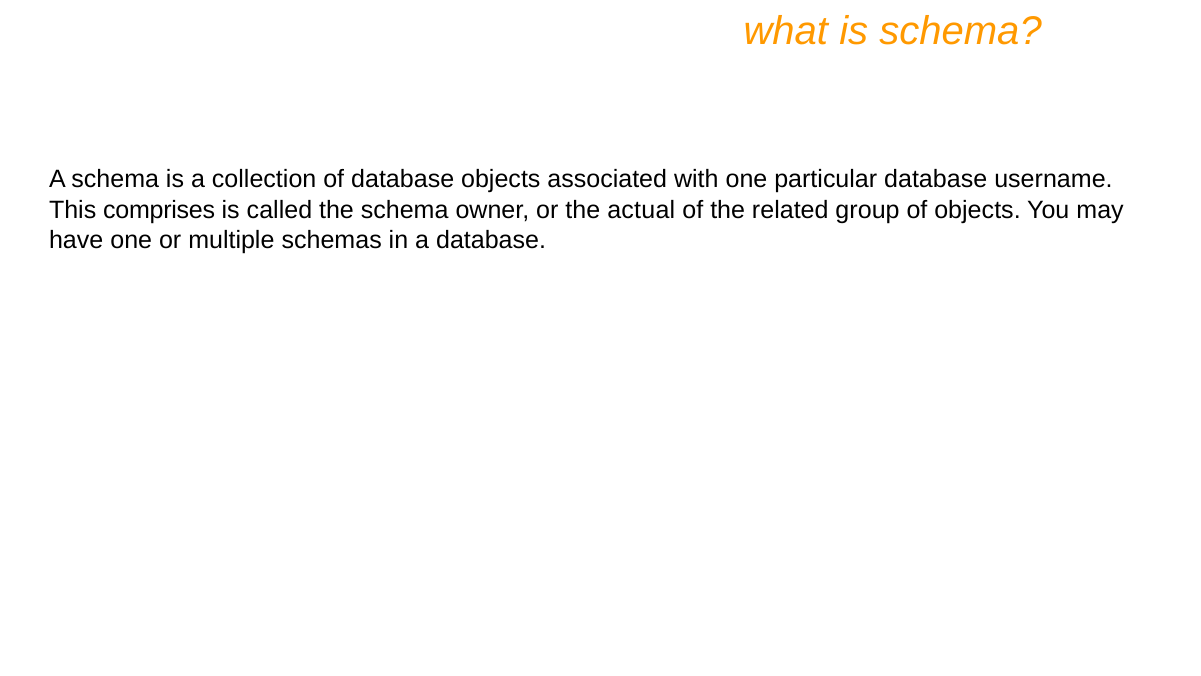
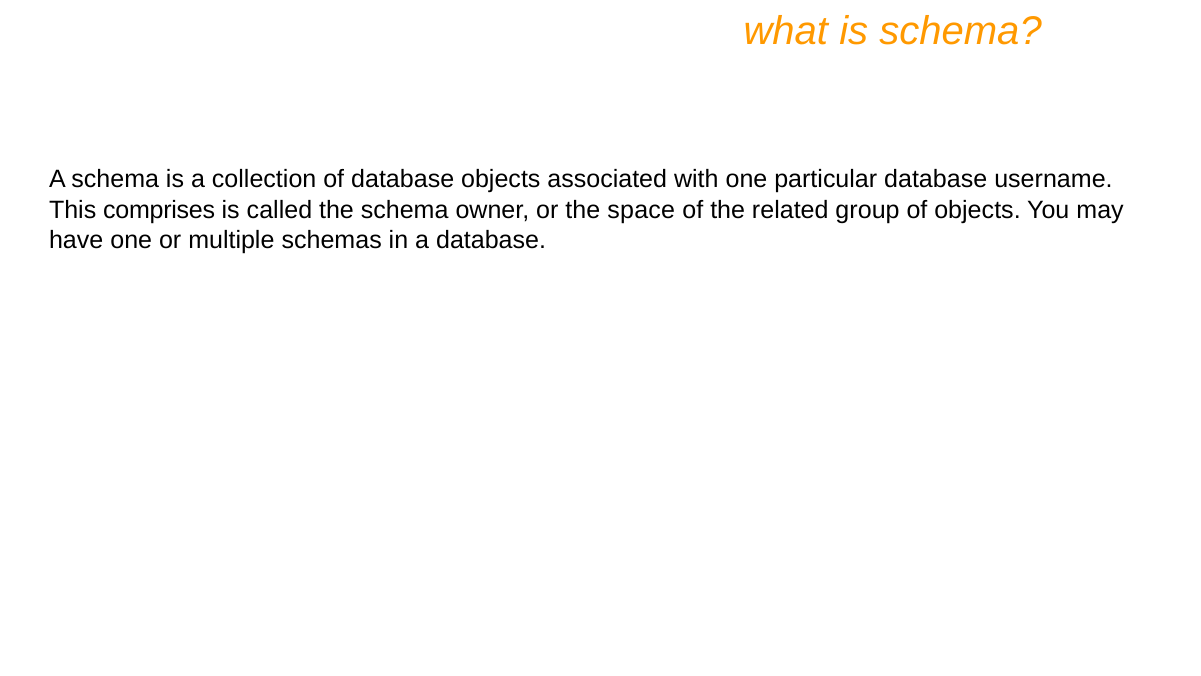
actual: actual -> space (641, 210)
